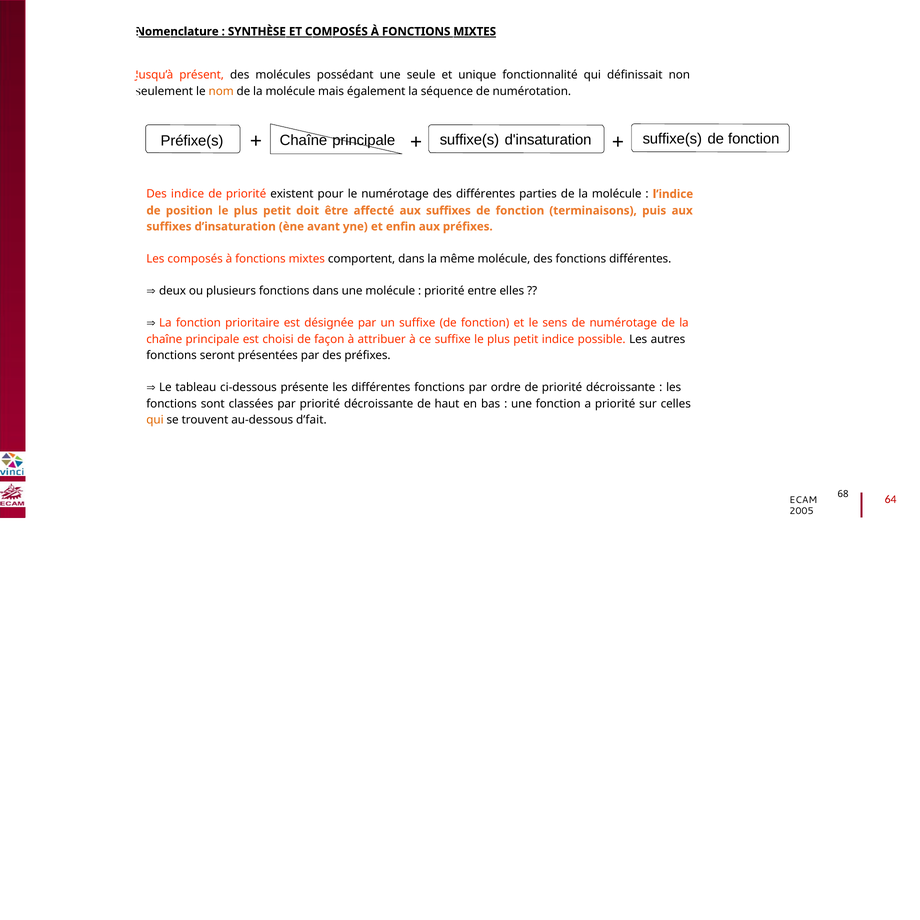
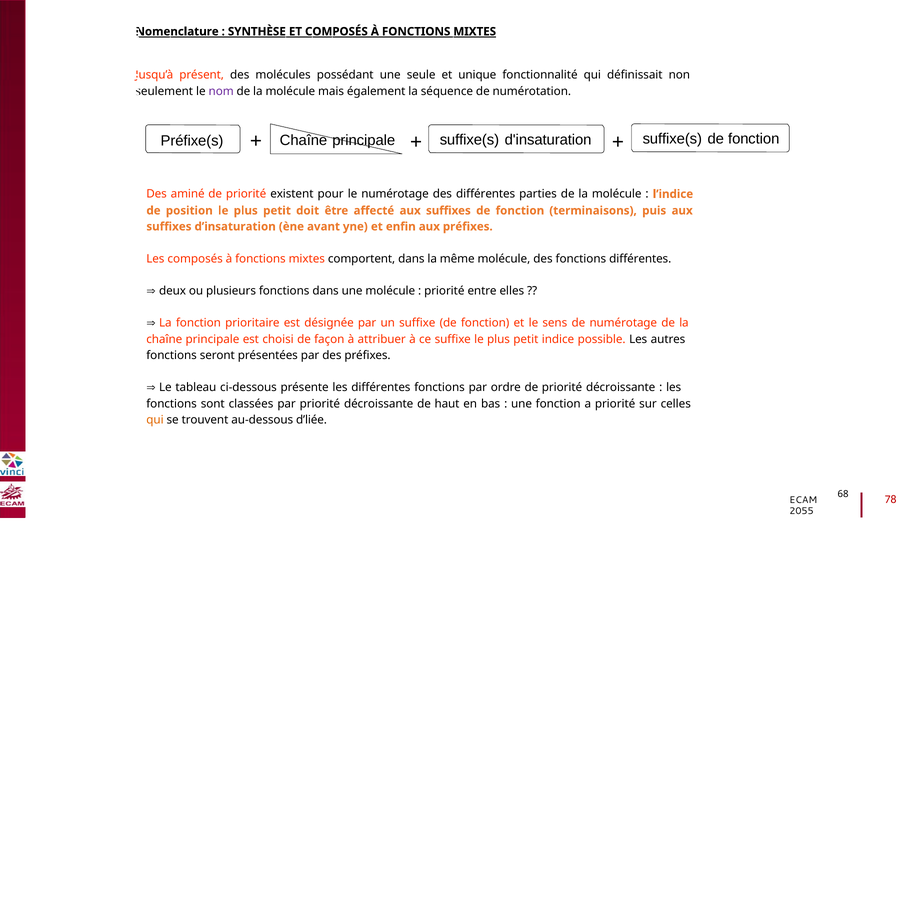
nom colour: orange -> purple (221, 91)
Des indice: indice -> aminé (188, 194)
d’fait: d’fait -> d’liée (311, 420)
64: 64 -> 78 (891, 499)
2005: 2005 -> 2055 (801, 511)
